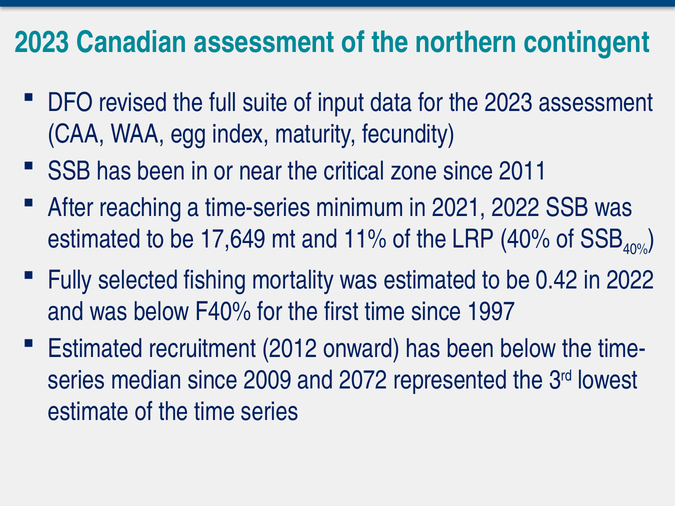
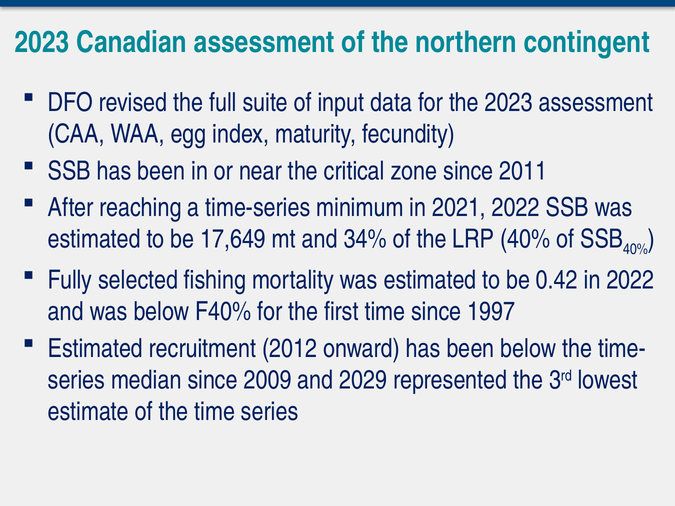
11%: 11% -> 34% (365, 239)
2072: 2072 -> 2029 (363, 380)
